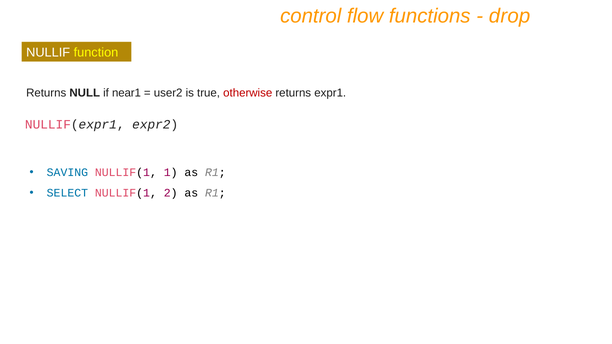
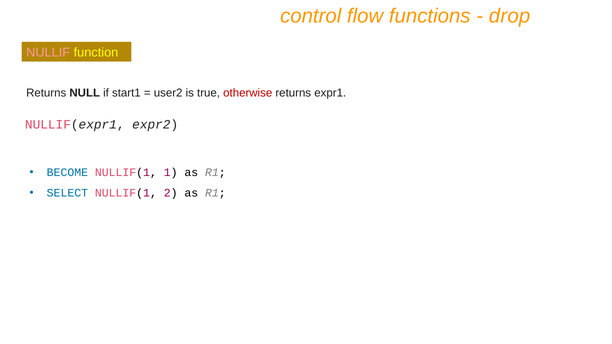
NULLIF colour: white -> pink (48, 53)
near1: near1 -> start1 (126, 93)
SAVING: SAVING -> BECOME (67, 173)
